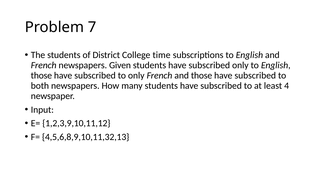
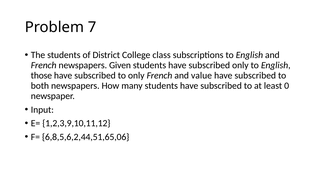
time: time -> class (162, 55)
and those: those -> value (201, 75)
4: 4 -> 0 (287, 86)
4,5,6,8,9,10,11,32,13: 4,5,6,8,9,10,11,32,13 -> 6,8,5,6,2,44,51,65,06 (86, 137)
